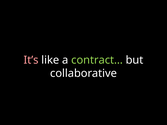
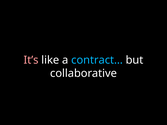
contract… colour: light green -> light blue (97, 60)
